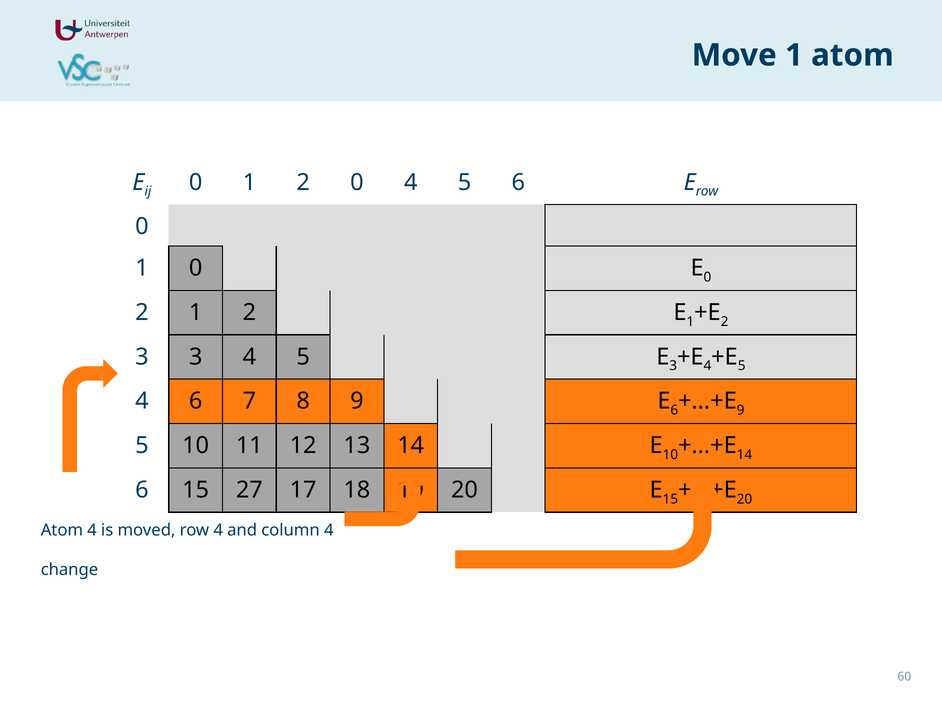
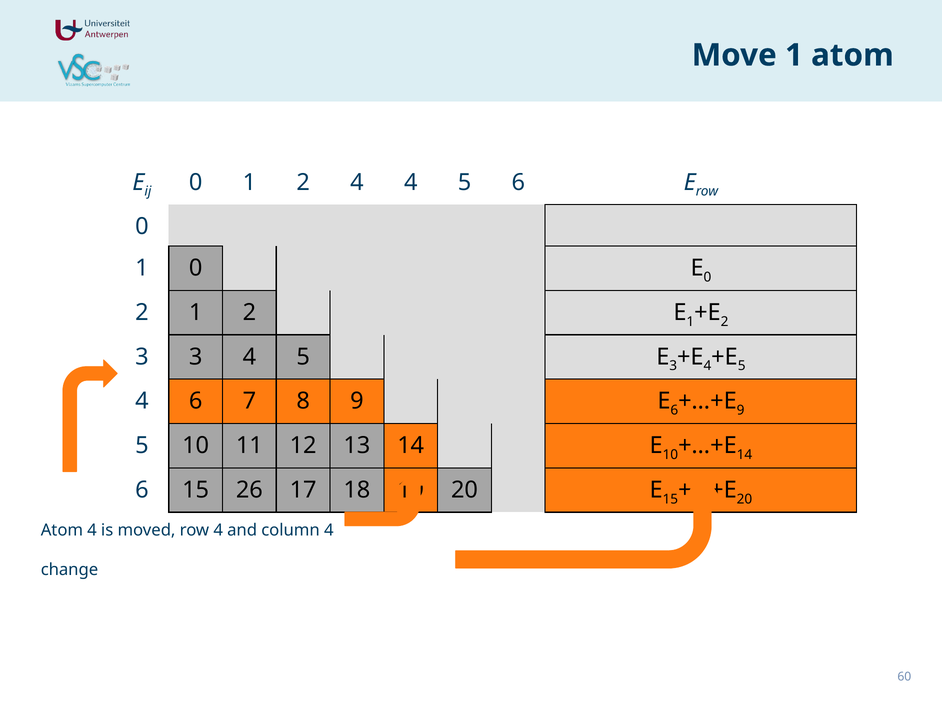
2 0: 0 -> 4 (357, 182)
27: 27 -> 26 (249, 490)
